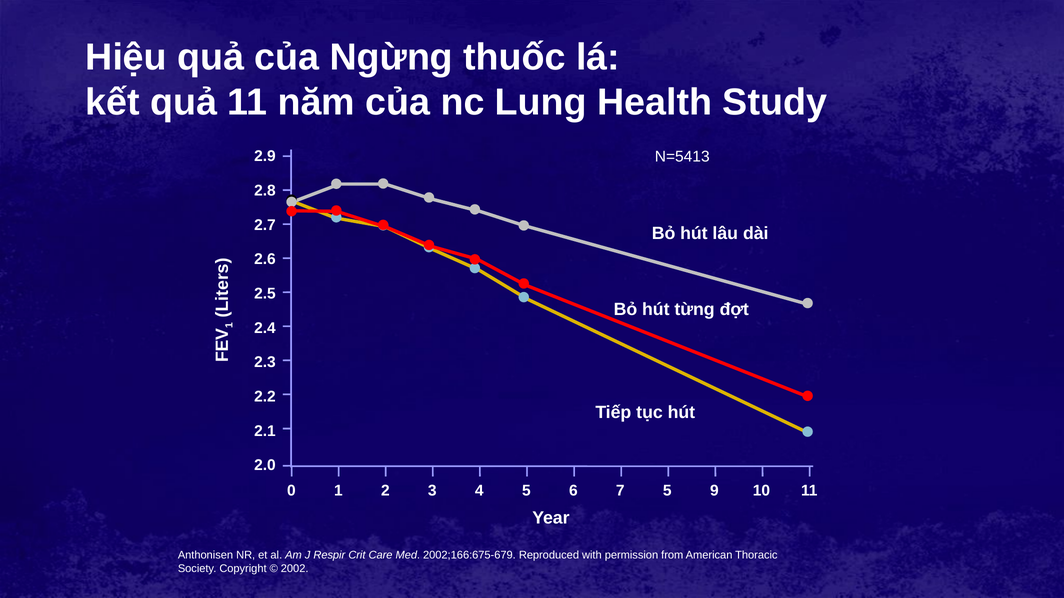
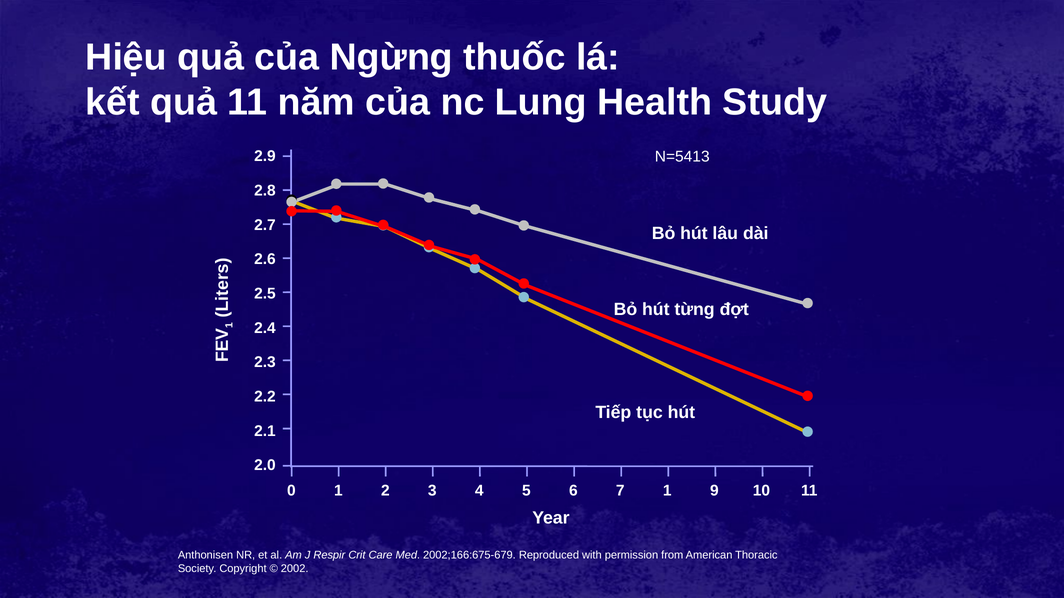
7 5: 5 -> 1 (667, 491)
